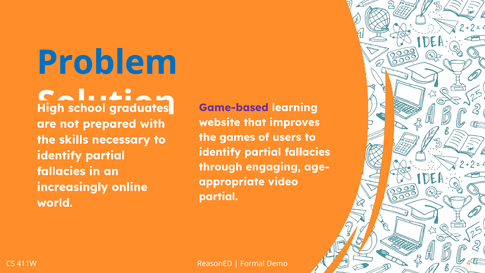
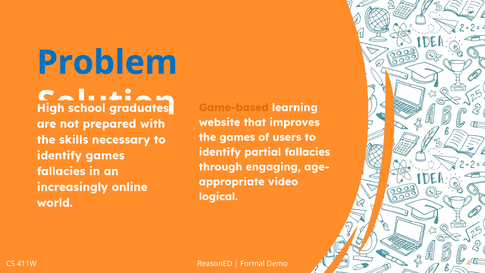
Game-based colour: purple -> orange (234, 107)
partial: partial -> games (105, 155)
partial: partial -> logical (218, 196)
